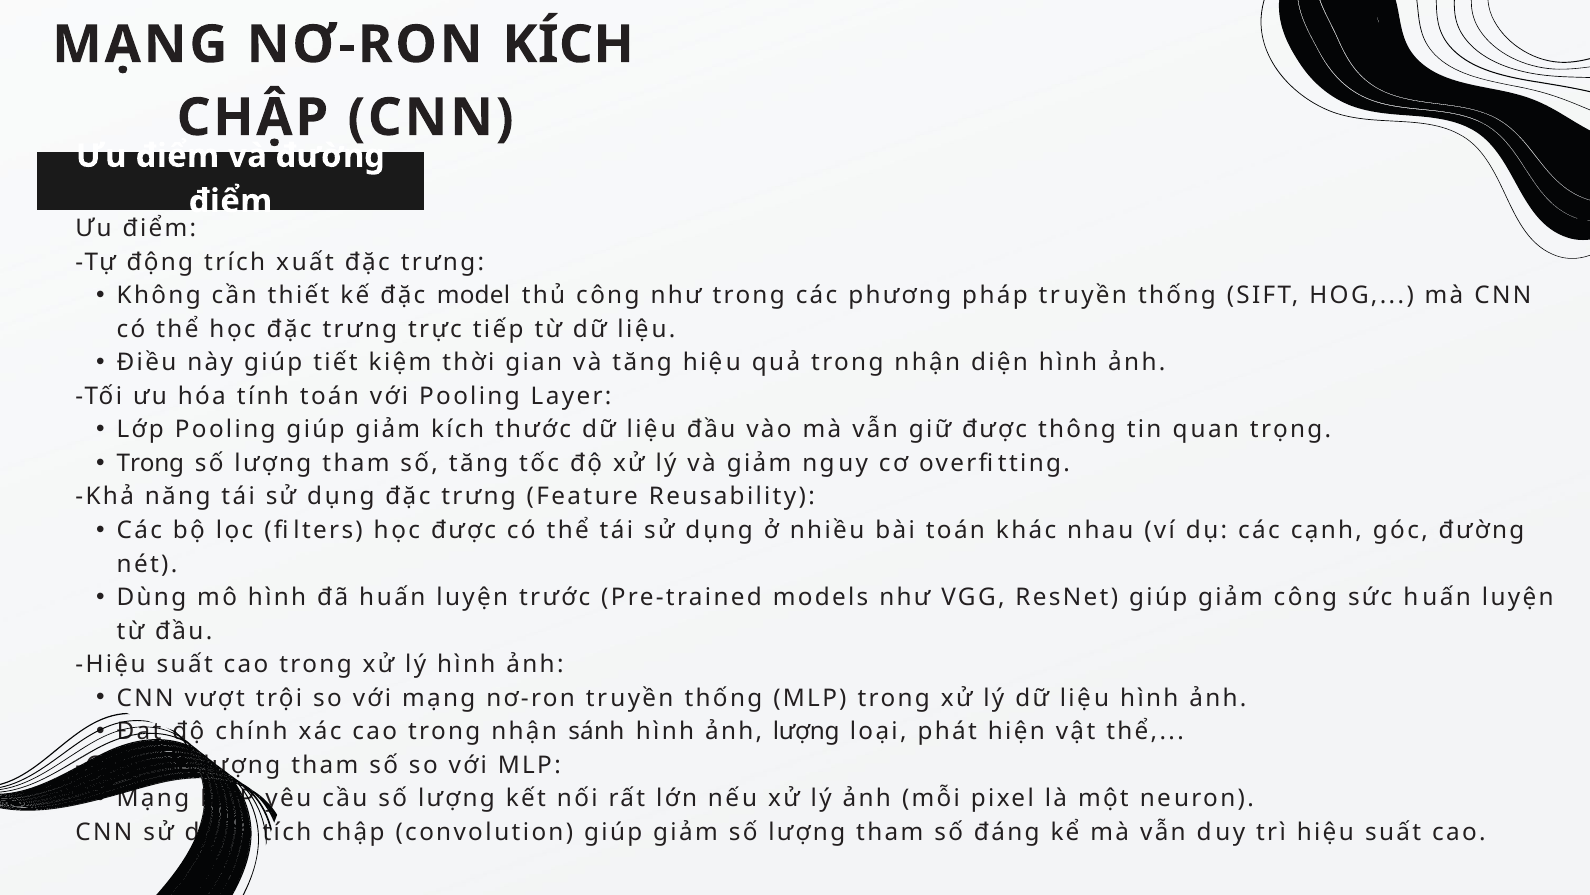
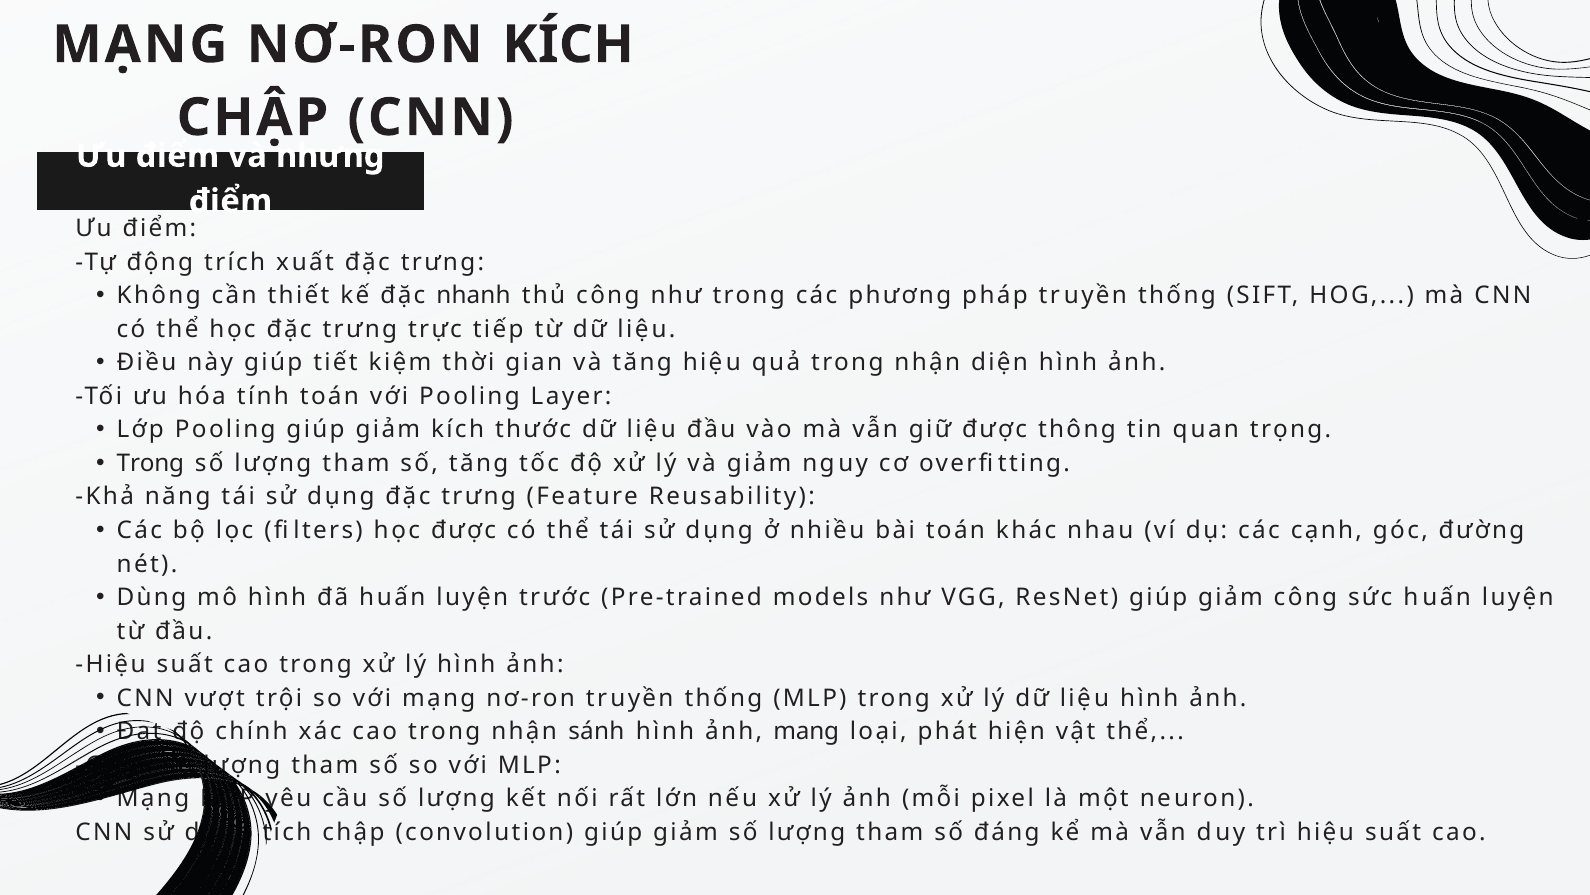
và đường: đường -> nhưng (330, 156)
model: model -> nhanh (474, 296)
ảnh lượng: lượng -> mang (806, 731)
